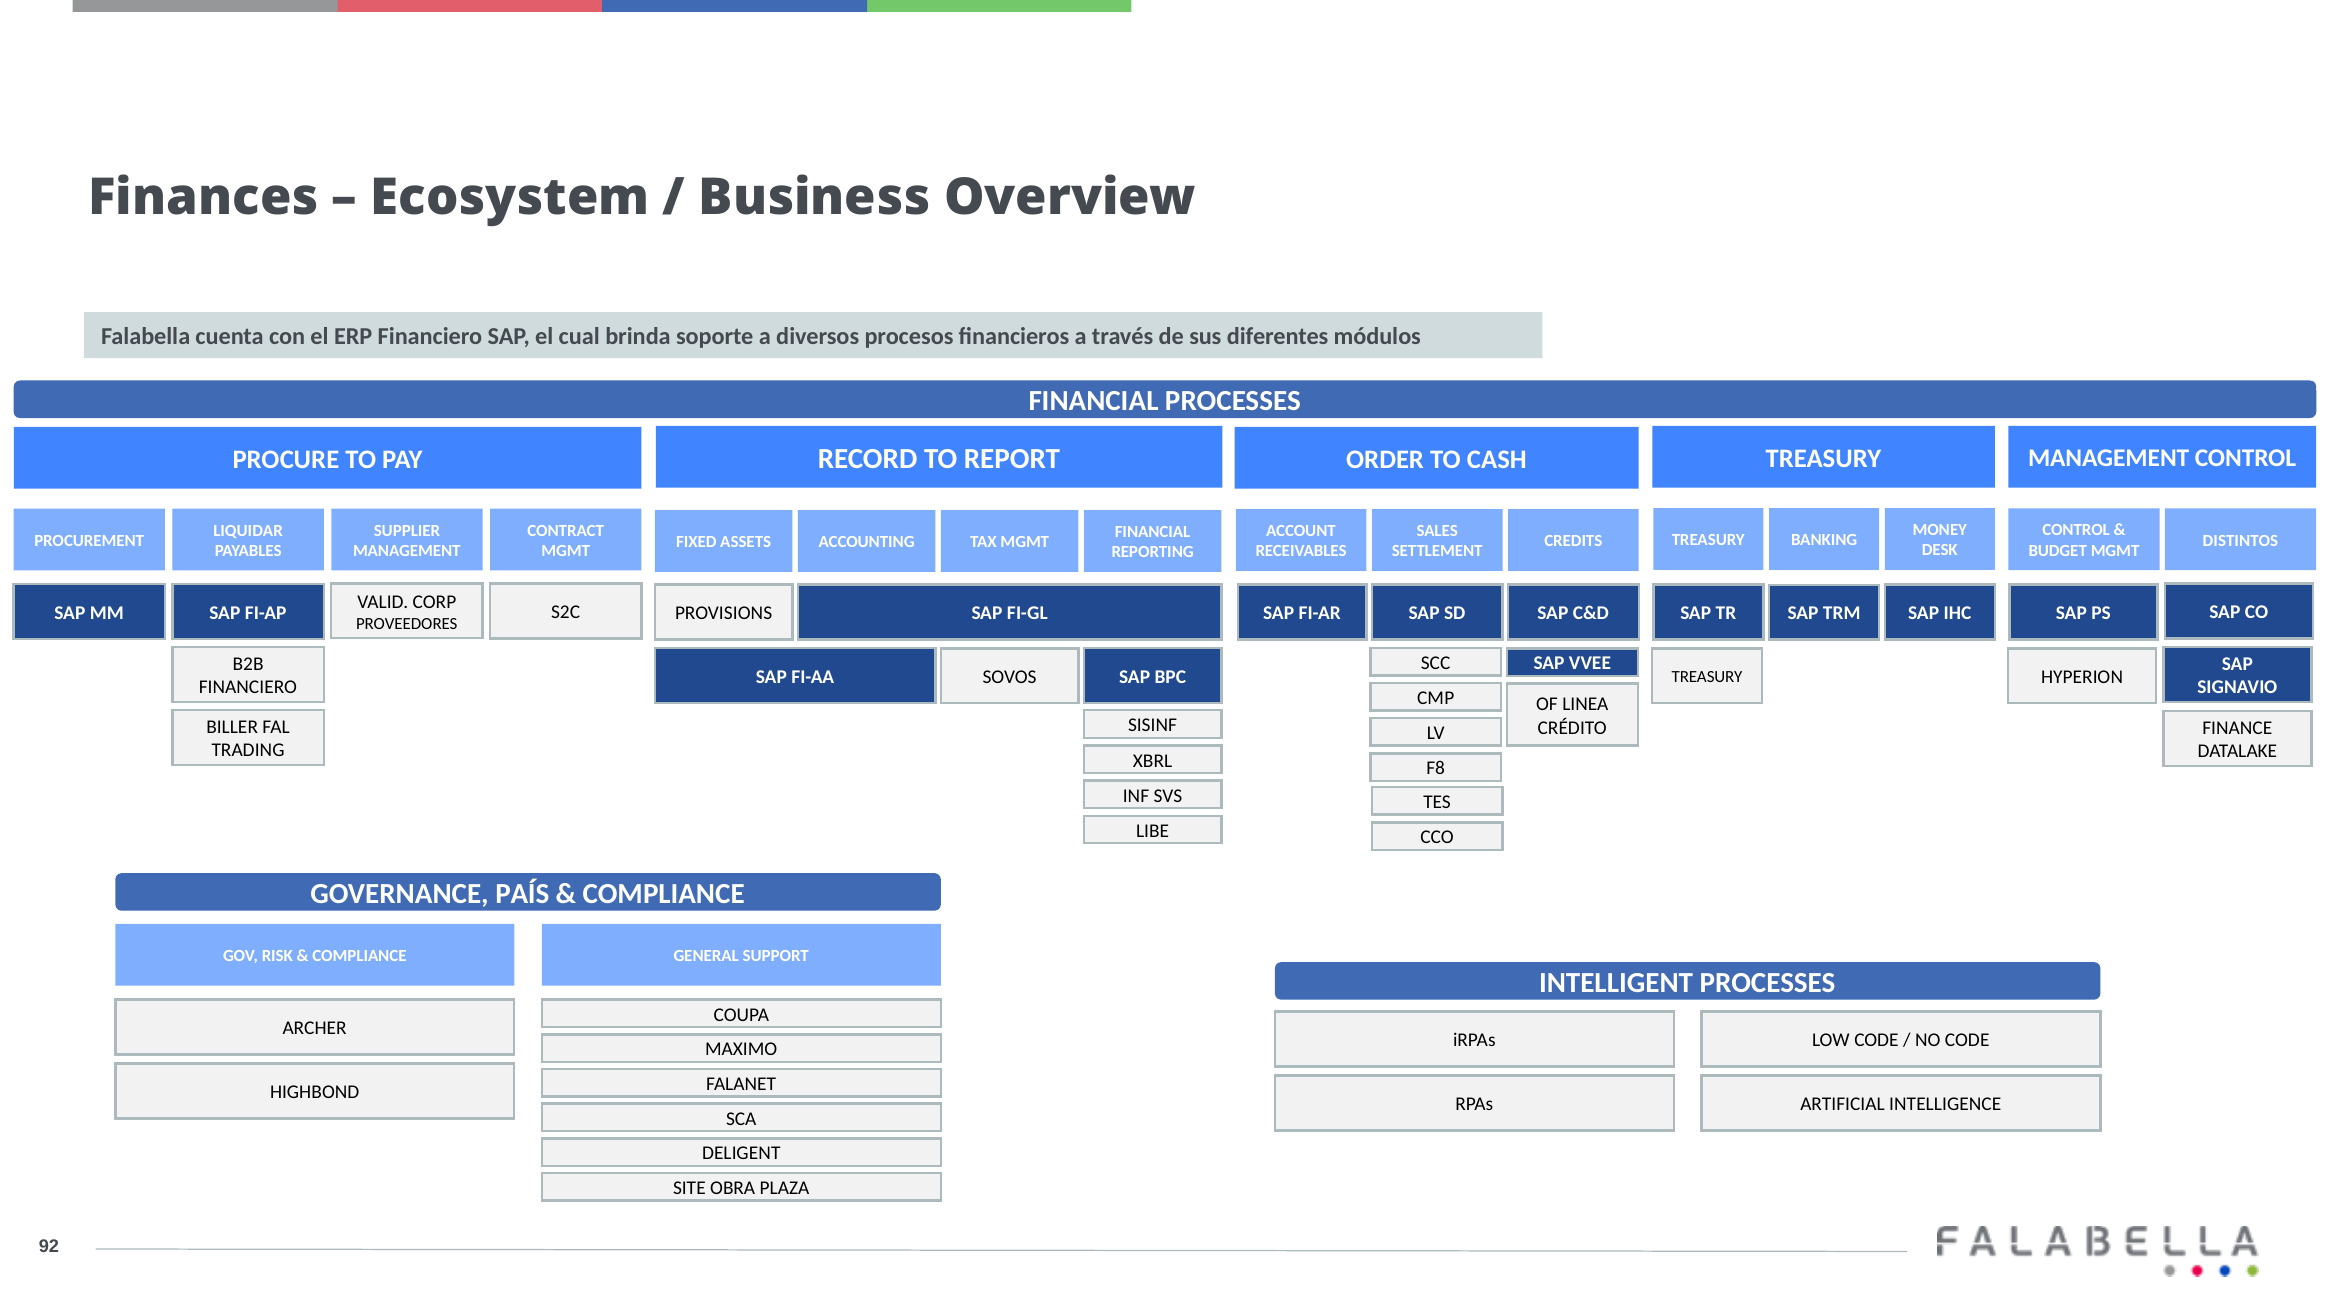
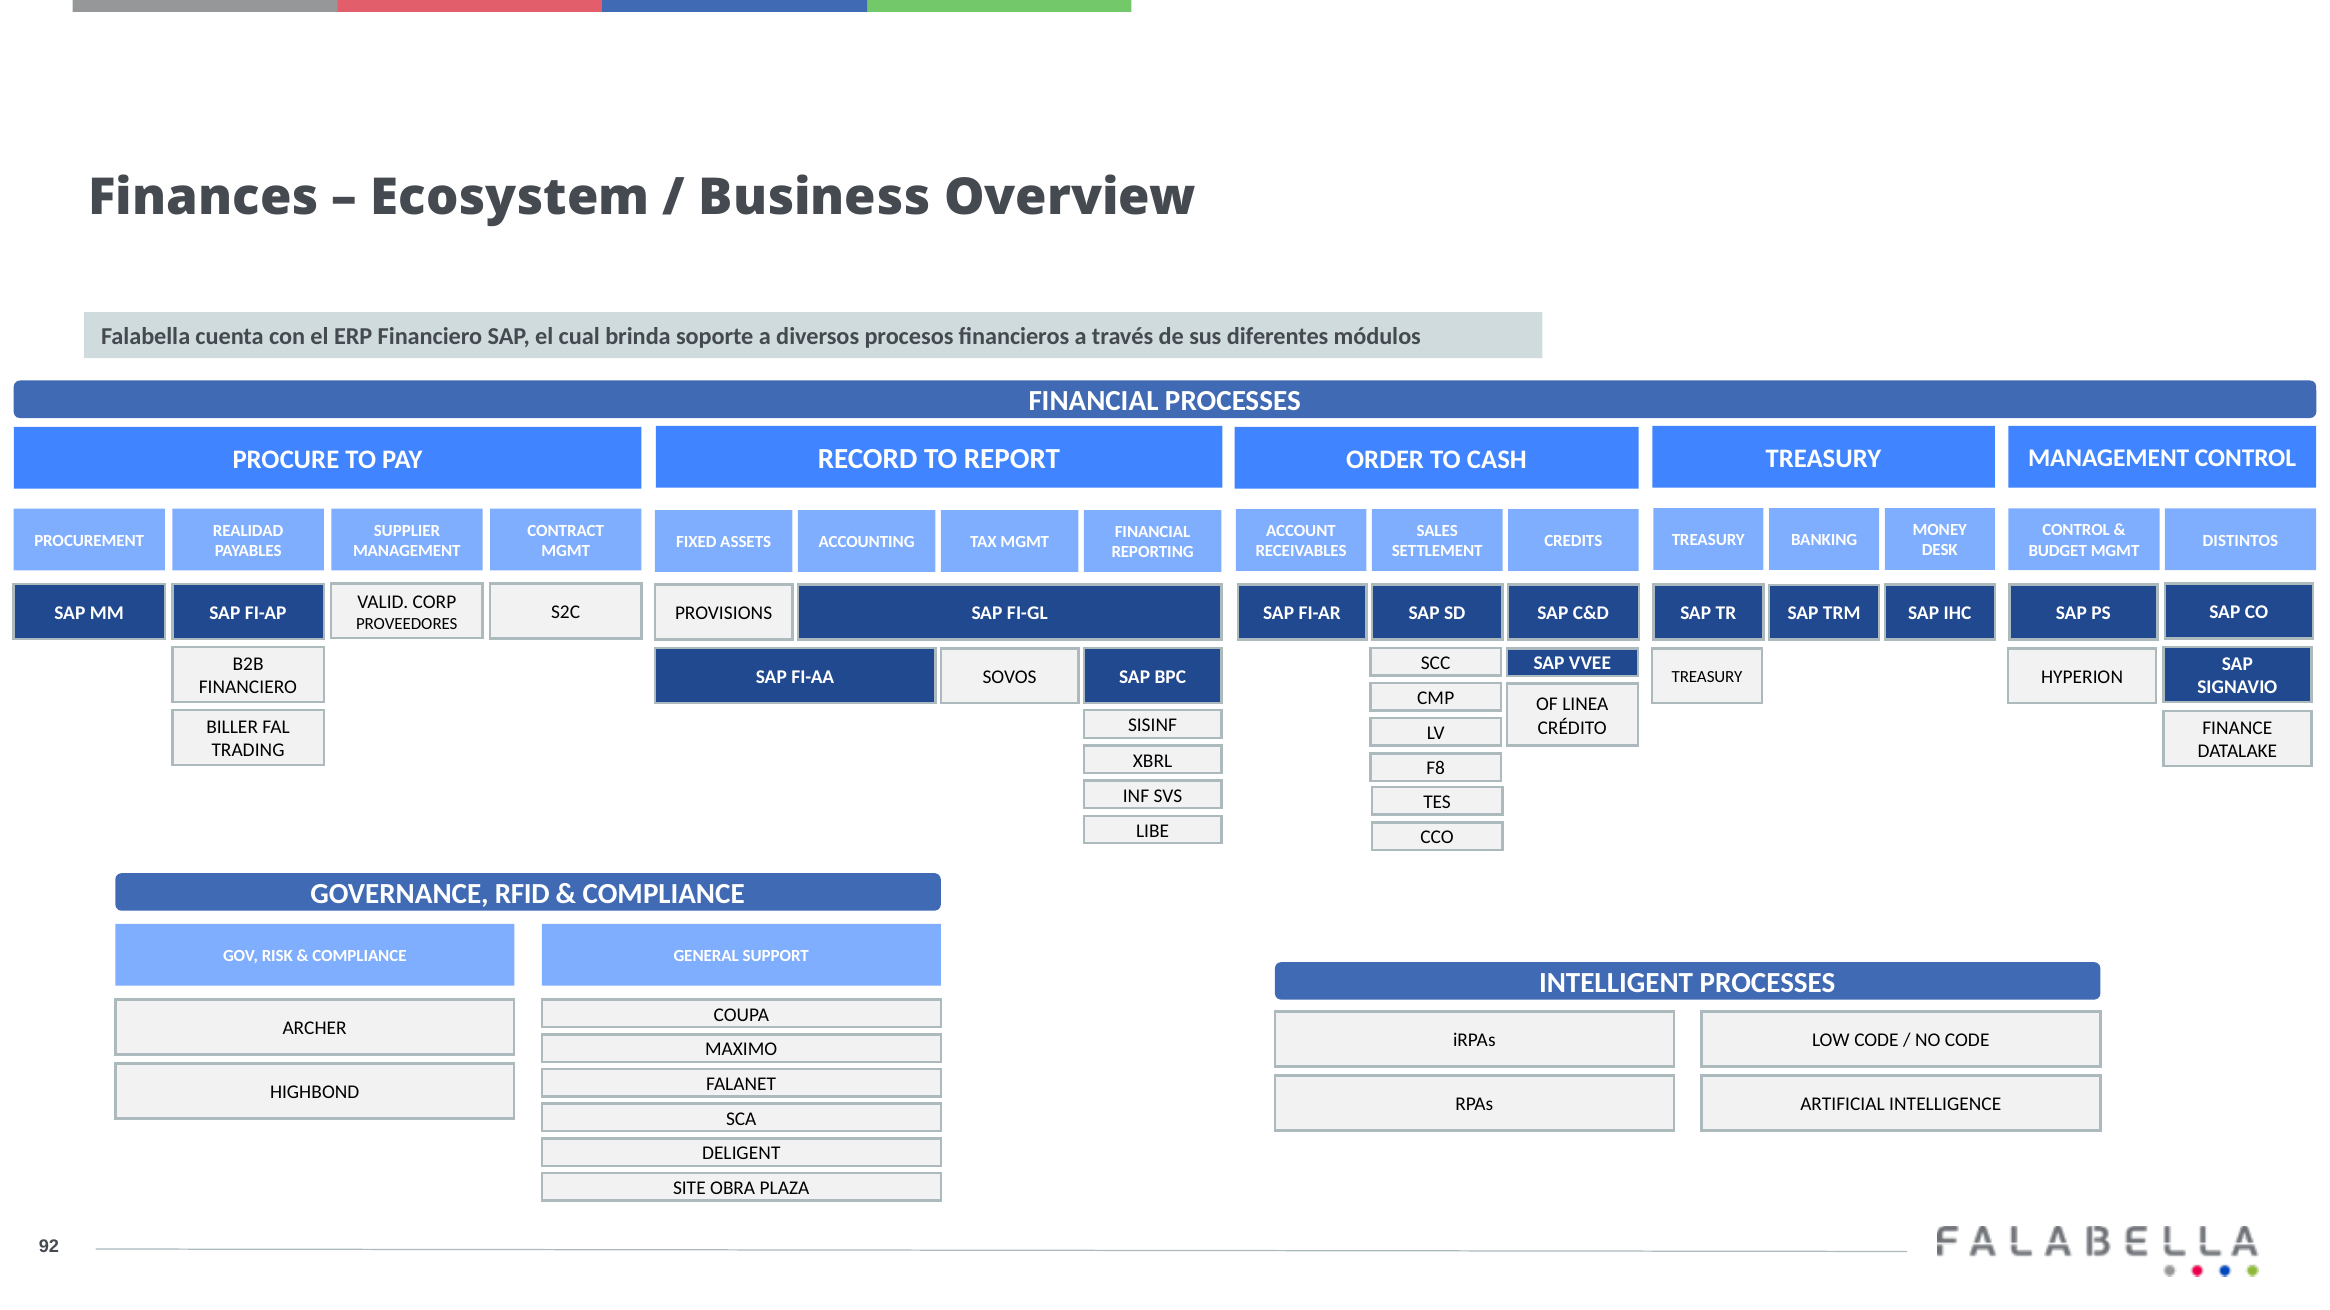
LIQUIDAR: LIQUIDAR -> REALIDAD (248, 531)
PAÍS: PAÍS -> RFID (522, 894)
